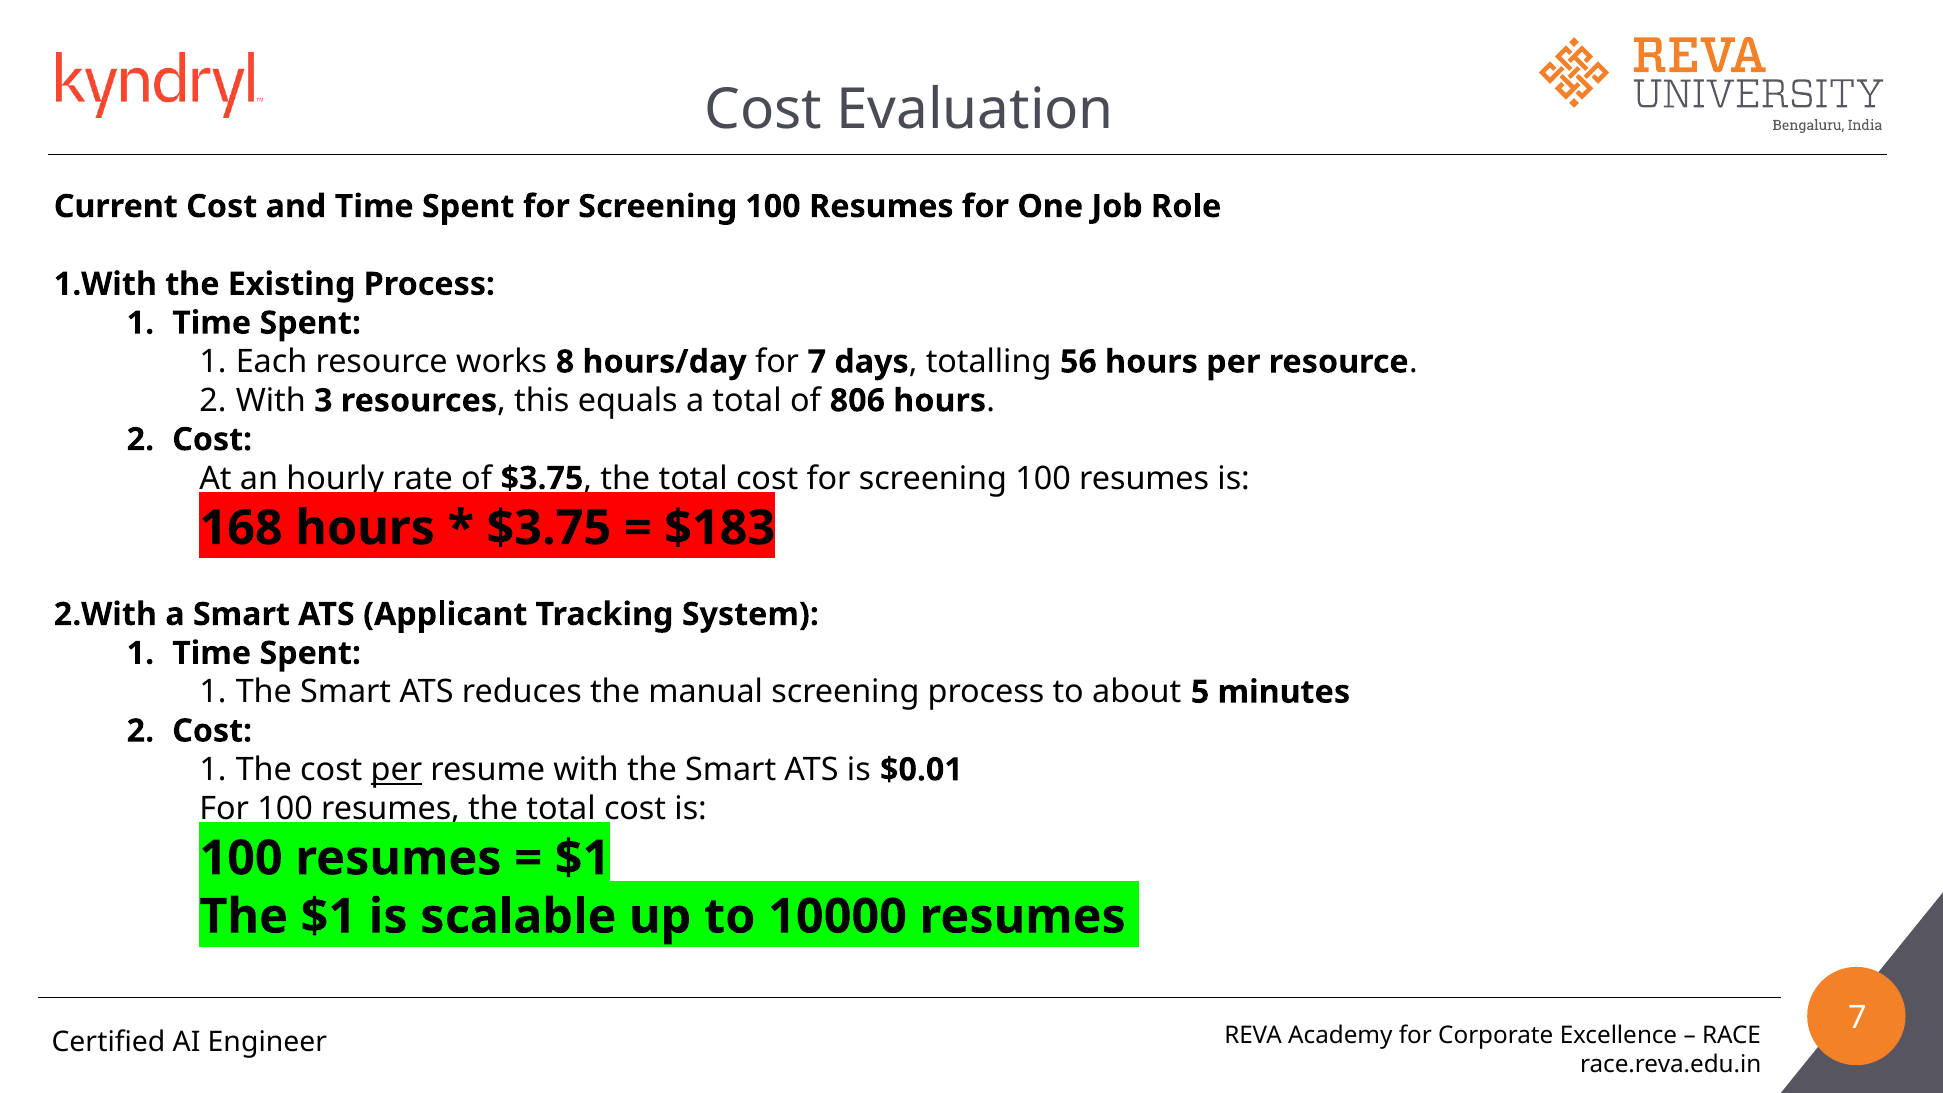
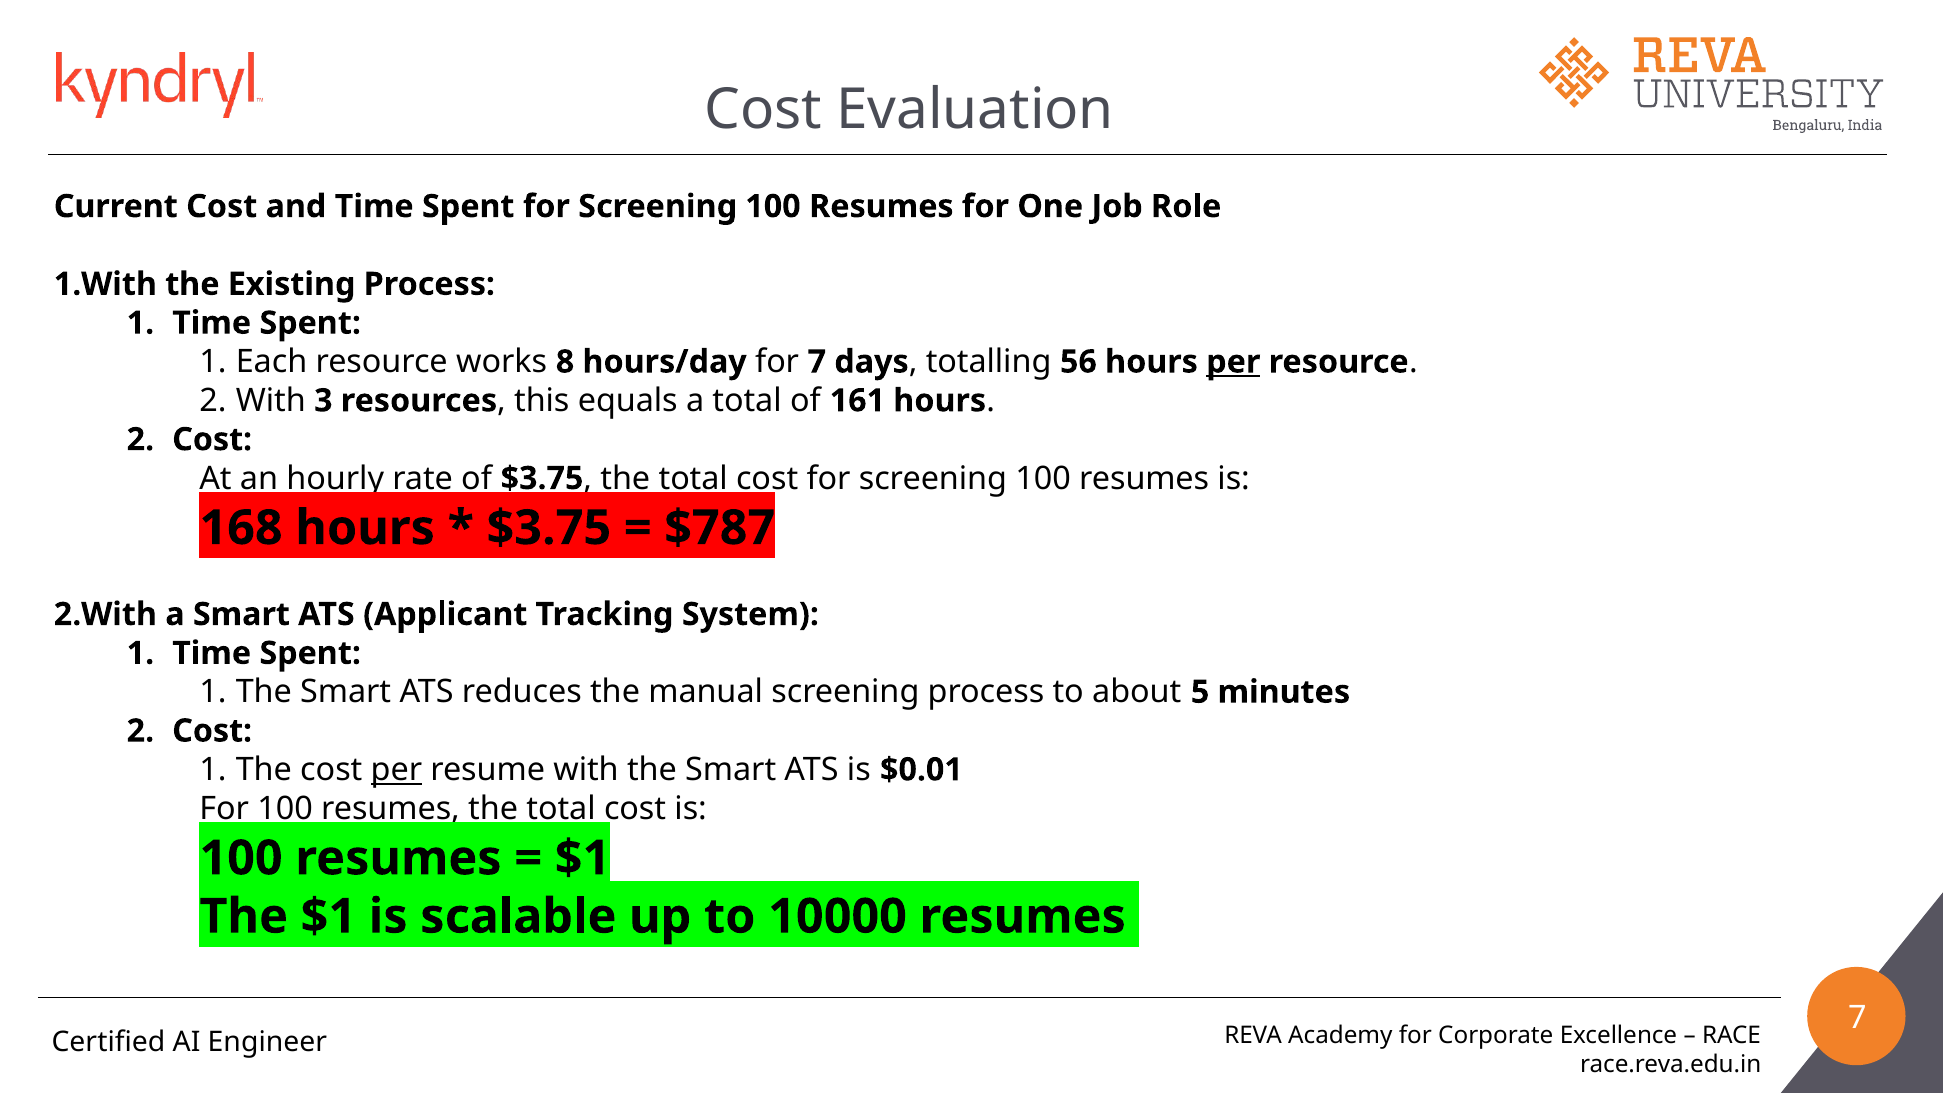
per underline: none -> present (1233, 362)
806: 806 -> 161 (857, 401)
$183: $183 -> $787 (720, 528)
